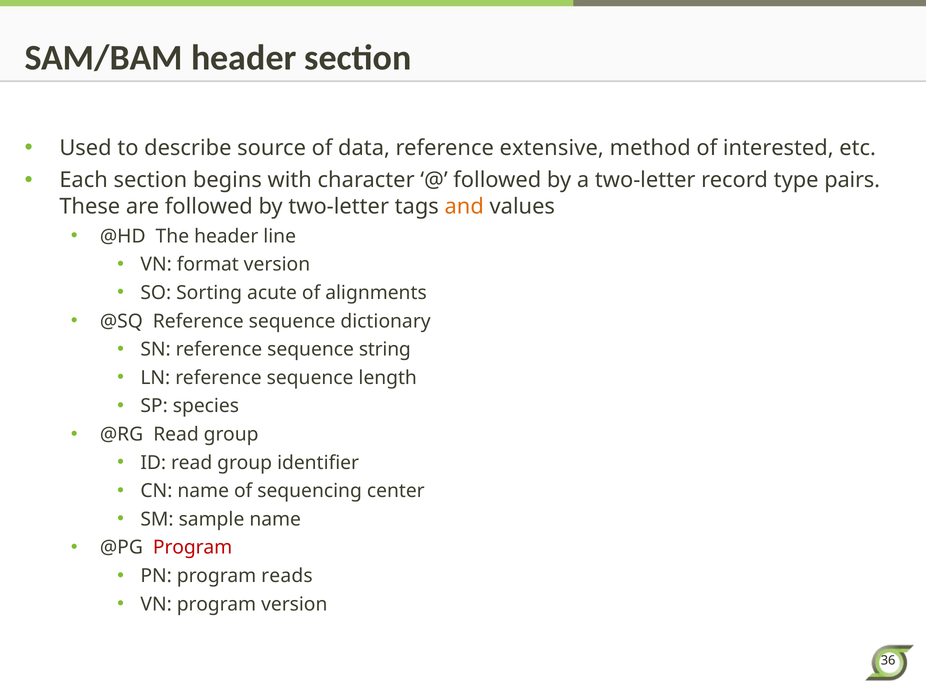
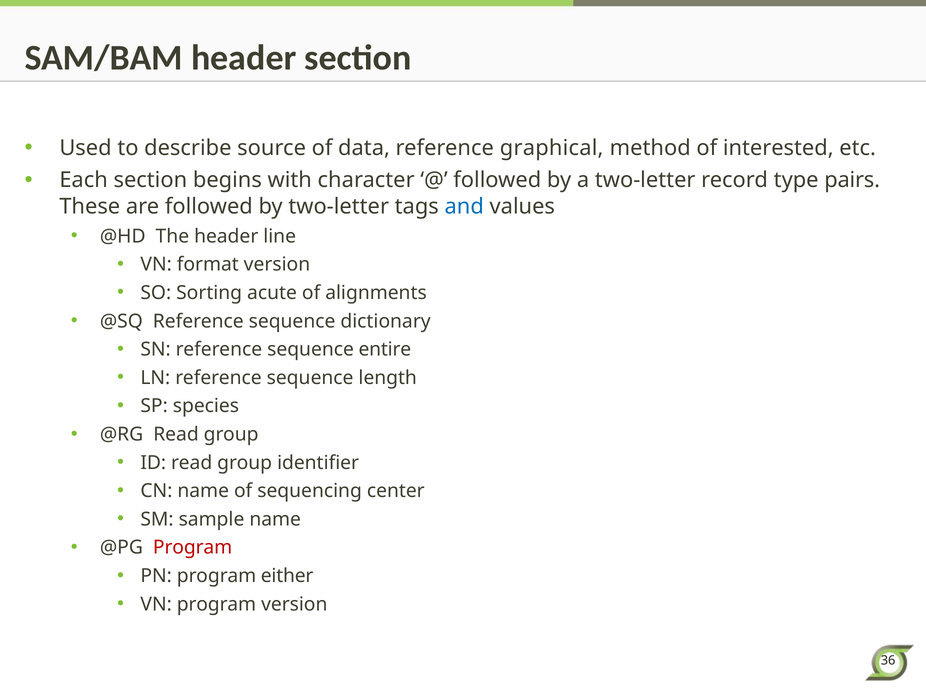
extensive: extensive -> graphical (552, 148)
and colour: orange -> blue (464, 206)
string: string -> entire (385, 349)
reads: reads -> either (287, 576)
